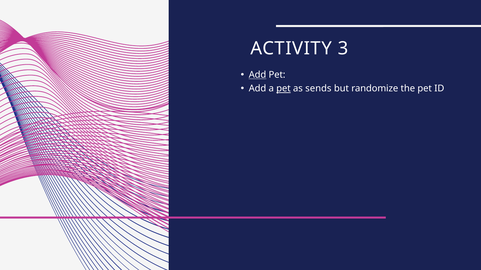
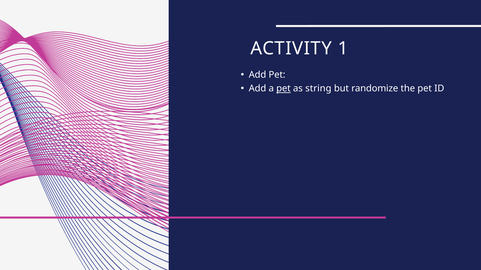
3: 3 -> 1 (343, 49)
Add underline: present -> none (257, 75)
sends: sends -> string (318, 89)
